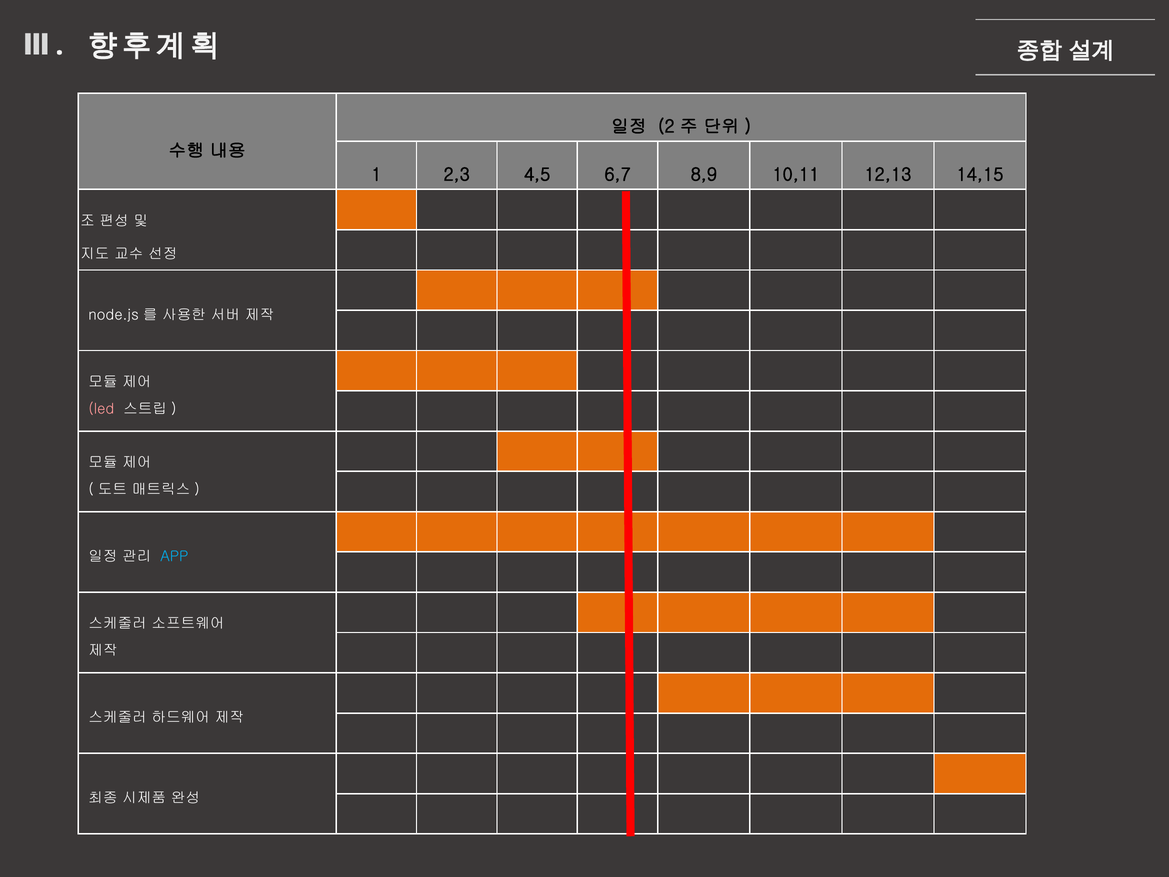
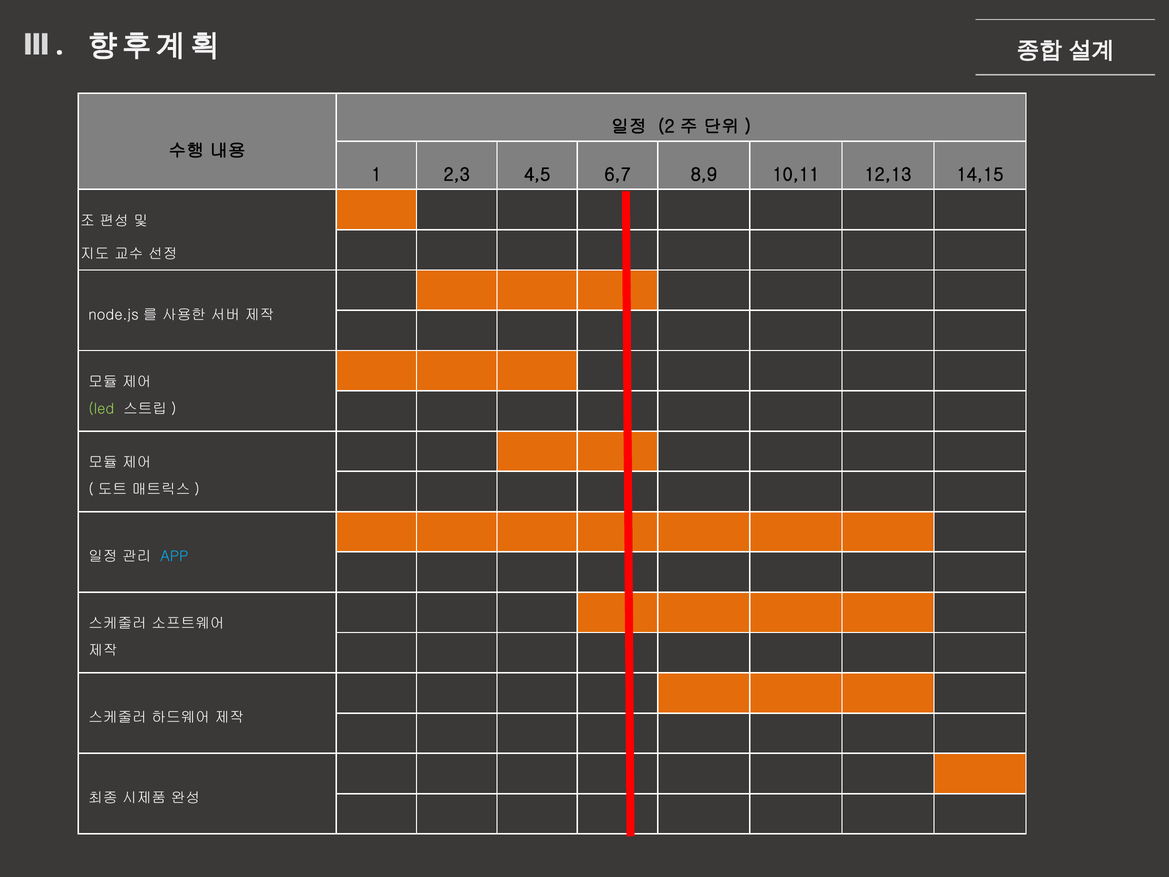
led colour: pink -> light green (101, 409)
